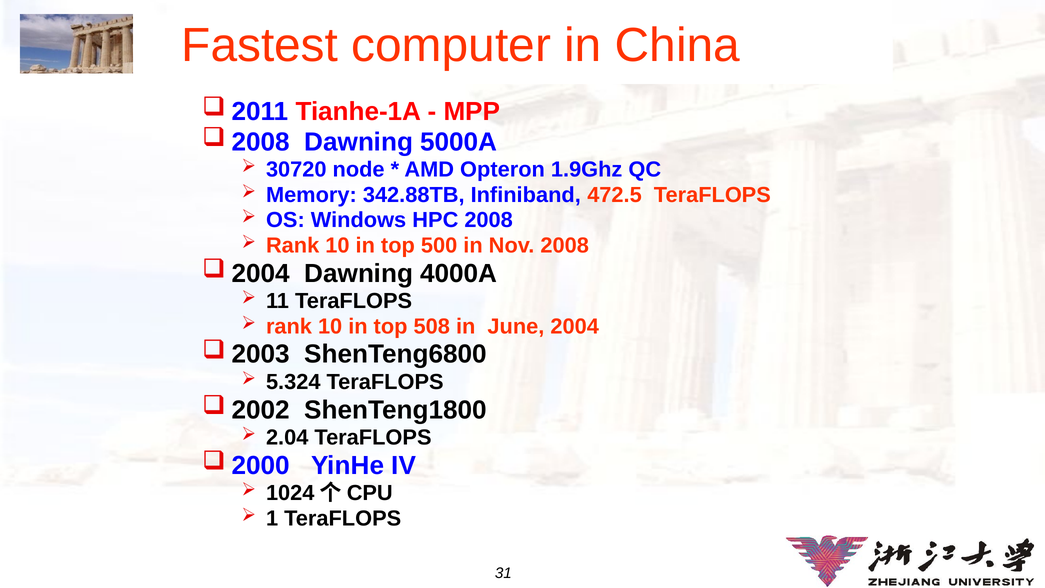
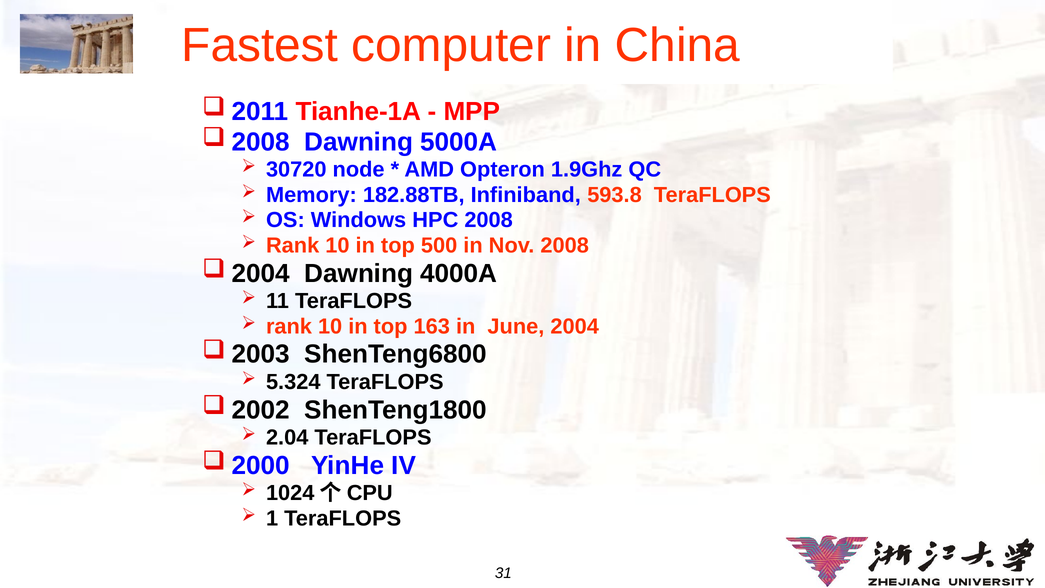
342.88TB: 342.88TB -> 182.88TB (414, 195)
472.5: 472.5 -> 593.8 (615, 195)
508: 508 -> 163 (432, 326)
